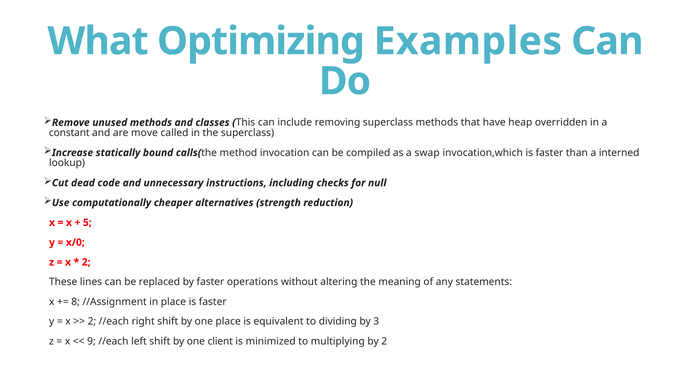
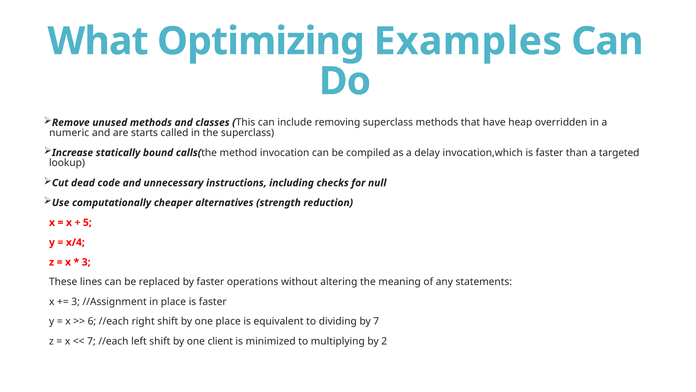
constant: constant -> numeric (69, 133)
move: move -> starts (145, 133)
swap: swap -> delay (427, 153)
interned: interned -> targeted (619, 153)
x/0: x/0 -> x/4 (75, 242)
2: 2 -> 3 (86, 262)
8: 8 -> 3 (76, 301)
2: 2 -> 6 (92, 321)
by 3: 3 -> 7 (376, 321)
9: 9 -> 7 (91, 341)
